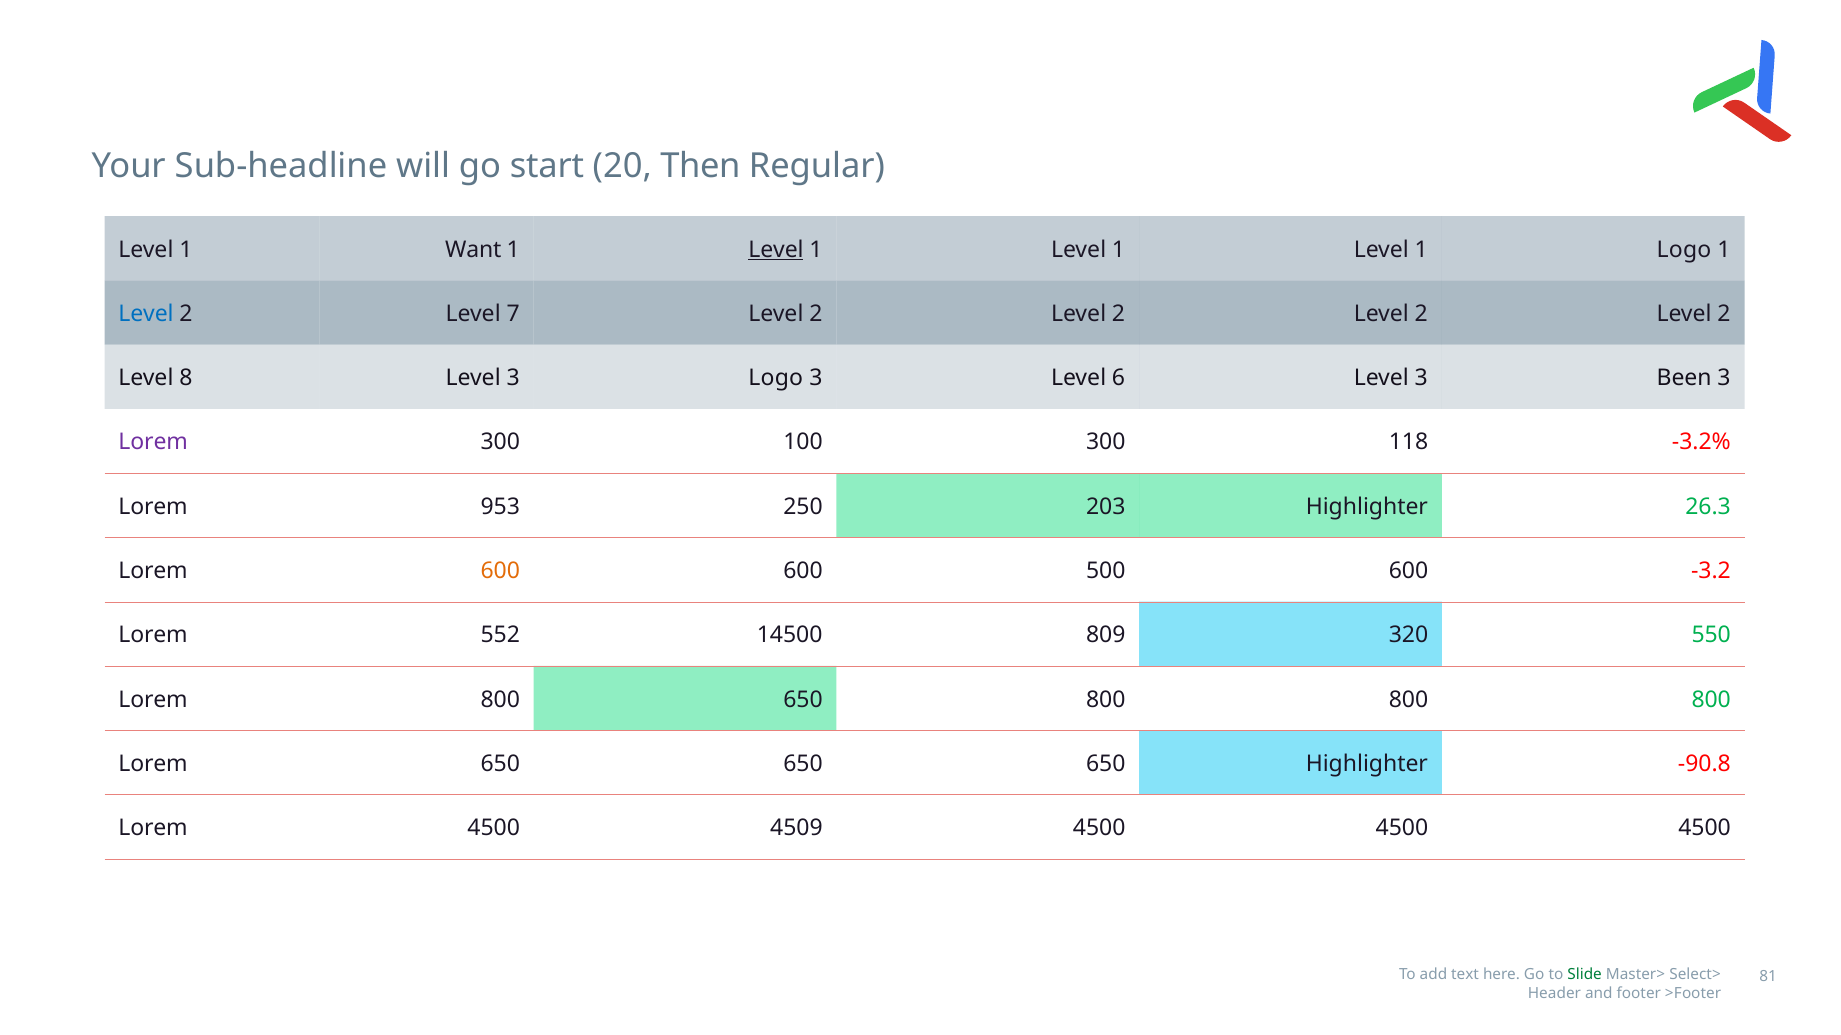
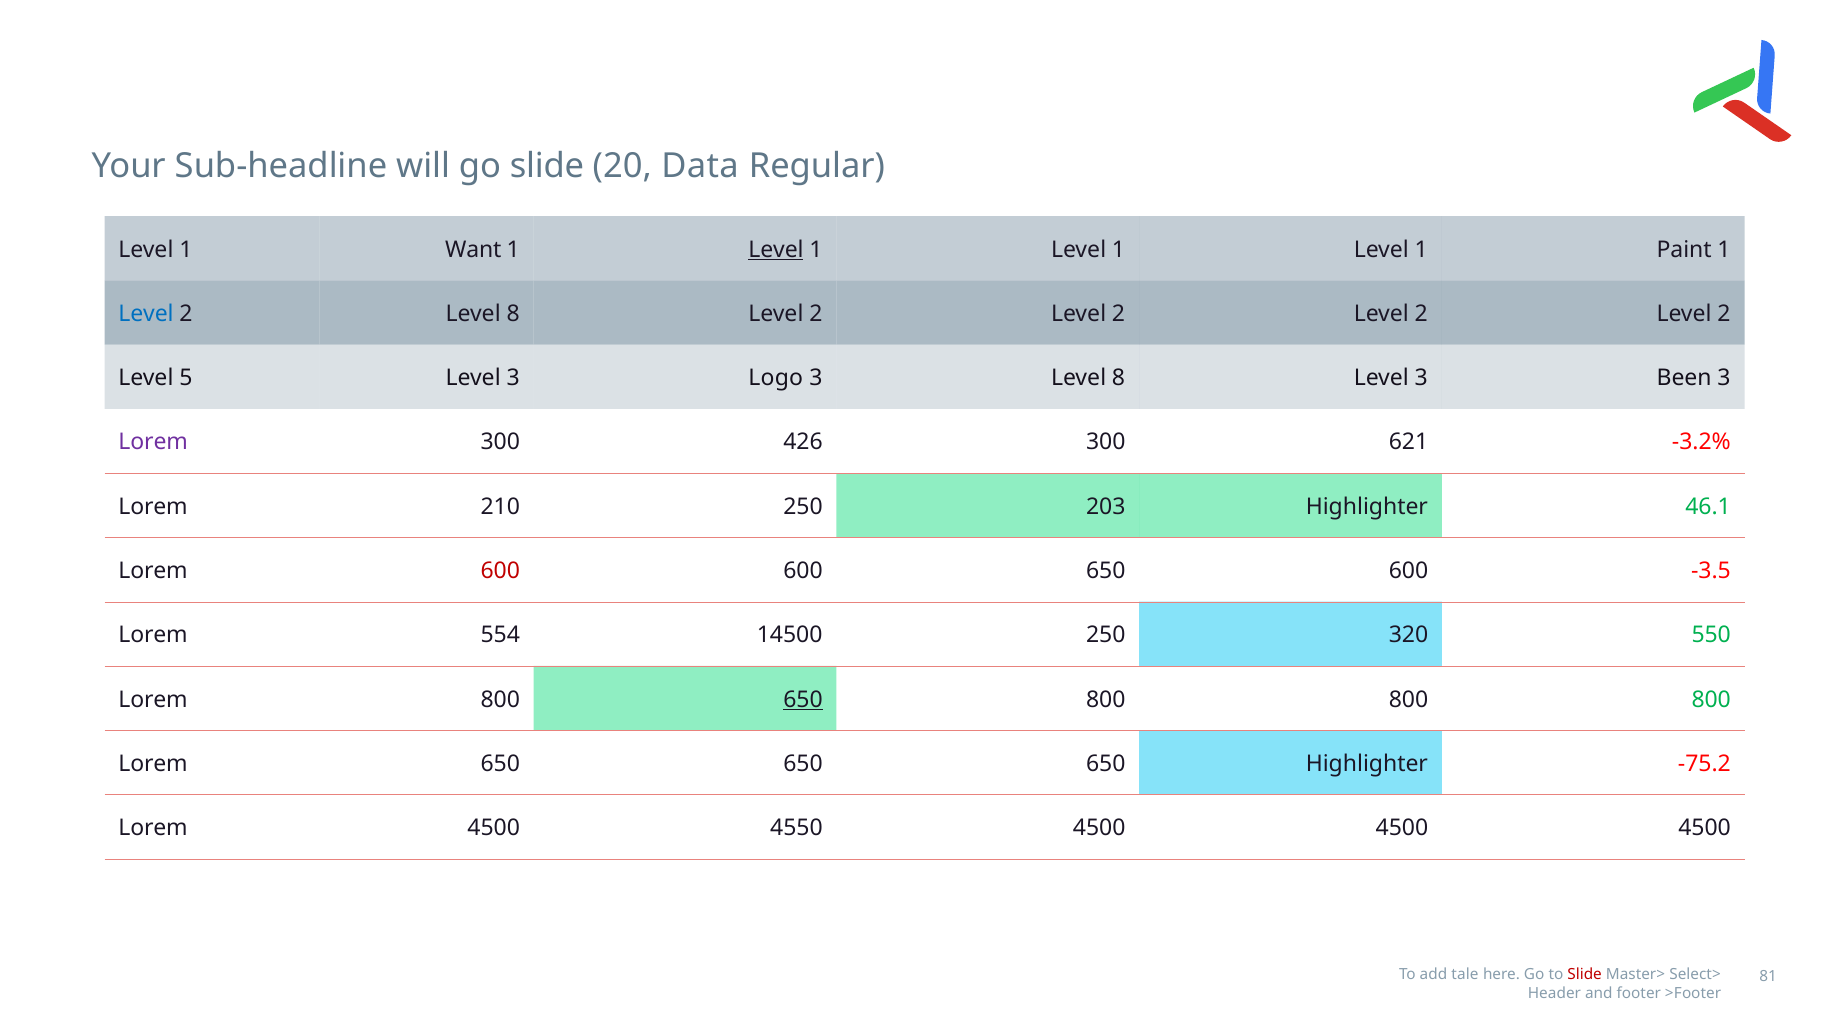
go start: start -> slide (547, 166)
Then: Then -> Data (700, 166)
1 Logo: Logo -> Paint (1684, 250)
2 Level 7: 7 -> 8 (513, 314)
8: 8 -> 5 (186, 378)
3 Level 6: 6 -> 8 (1119, 378)
100: 100 -> 426 (803, 443)
118: 118 -> 621 (1408, 443)
953: 953 -> 210 (500, 507)
26.3: 26.3 -> 46.1 (1708, 507)
600 colour: orange -> red (500, 571)
600 500: 500 -> 650 (1106, 571)
-3.2: -3.2 -> -3.5 (1711, 571)
552: 552 -> 554 (500, 636)
14500 809: 809 -> 250 (1106, 636)
650 underline: none -> present (803, 700)
-90.8: -90.8 -> -75.2 (1704, 764)
4509: 4509 -> 4550 (796, 828)
text: text -> tale (1465, 975)
Slide colour: green -> red (1585, 975)
